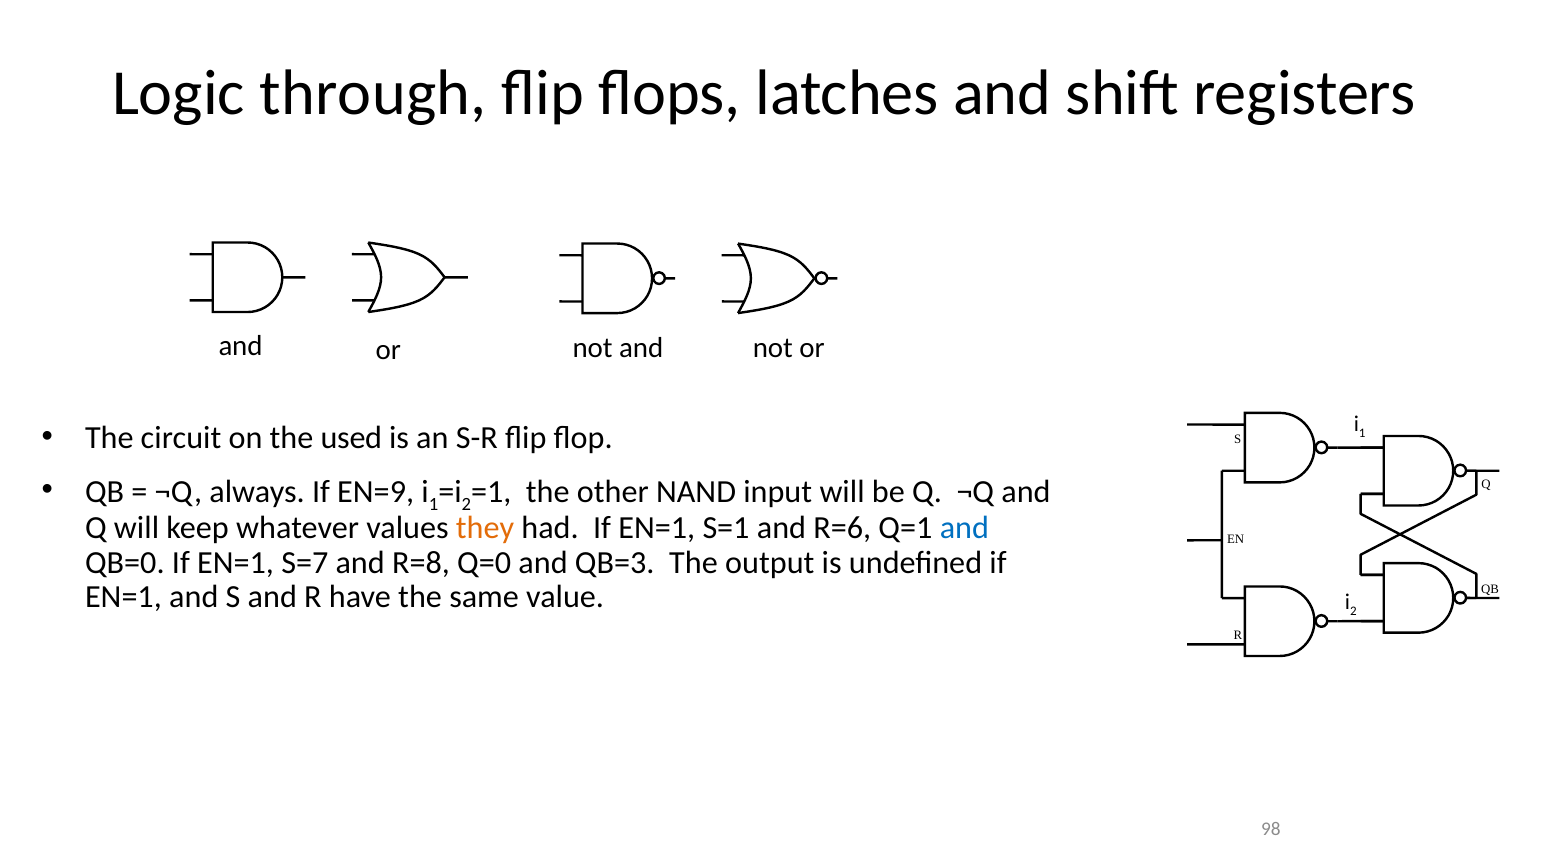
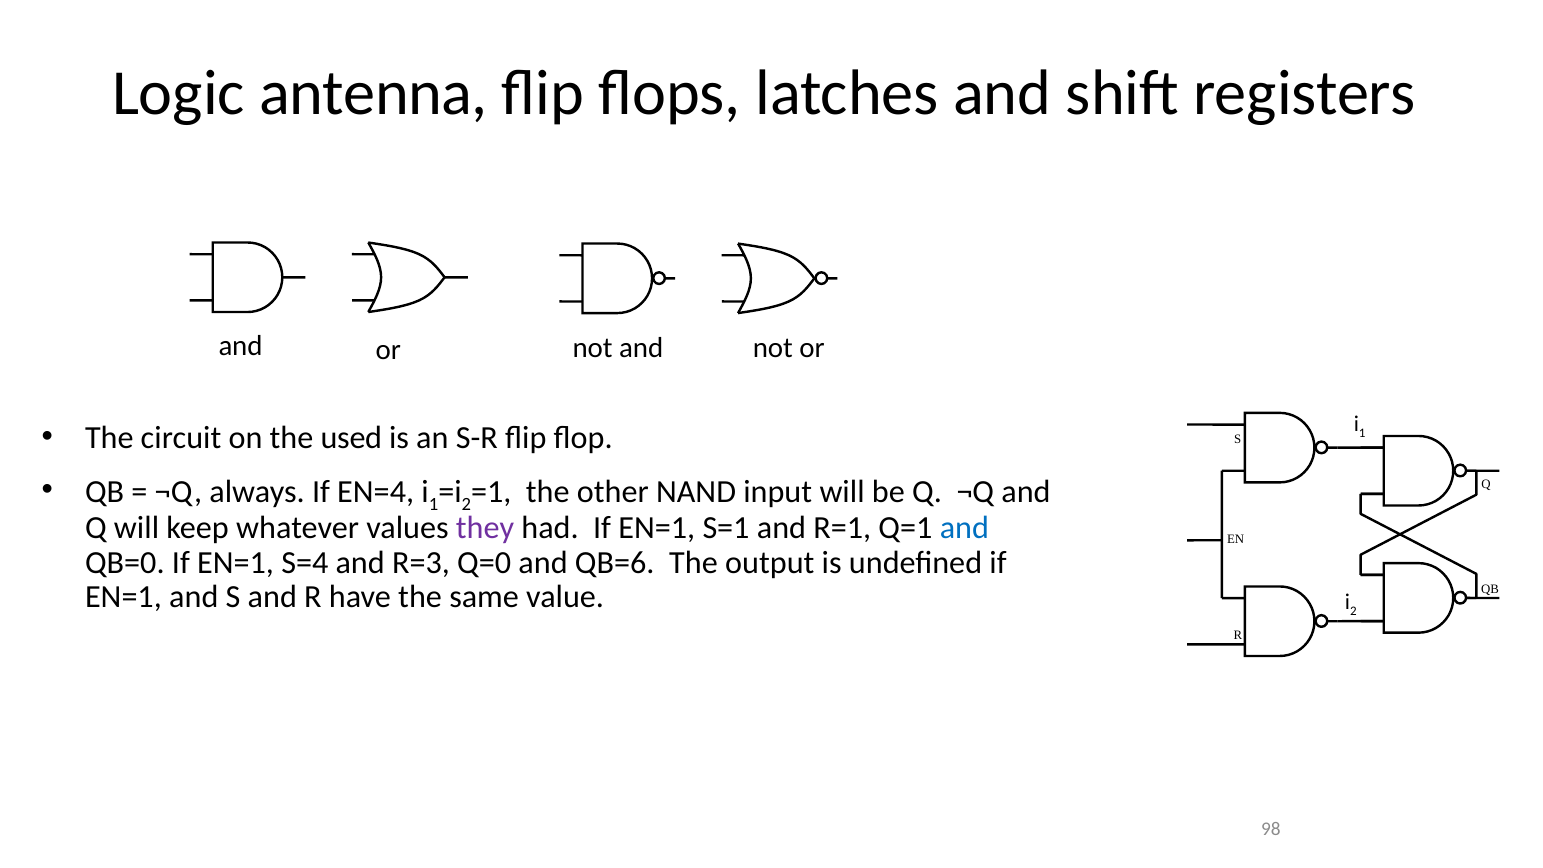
through: through -> antenna (374, 93)
EN=9: EN=9 -> EN=4 (376, 492)
they colour: orange -> purple (485, 528)
R=6: R=6 -> R=1 (842, 528)
S=7: S=7 -> S=4 (305, 562)
R=8: R=8 -> R=3 (421, 562)
QB=3: QB=3 -> QB=6 (615, 562)
